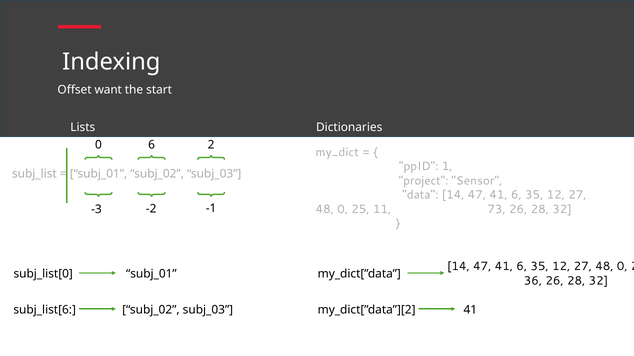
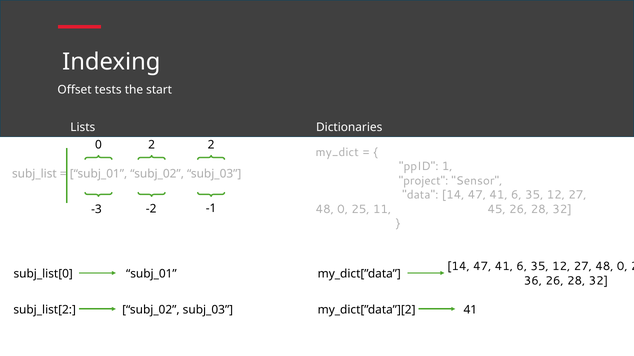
want: want -> tests (108, 90)
0 6: 6 -> 2 (152, 145)
73: 73 -> 45 (497, 210)
subj_list[6: subj_list[6 -> subj_list[2 (45, 310)
